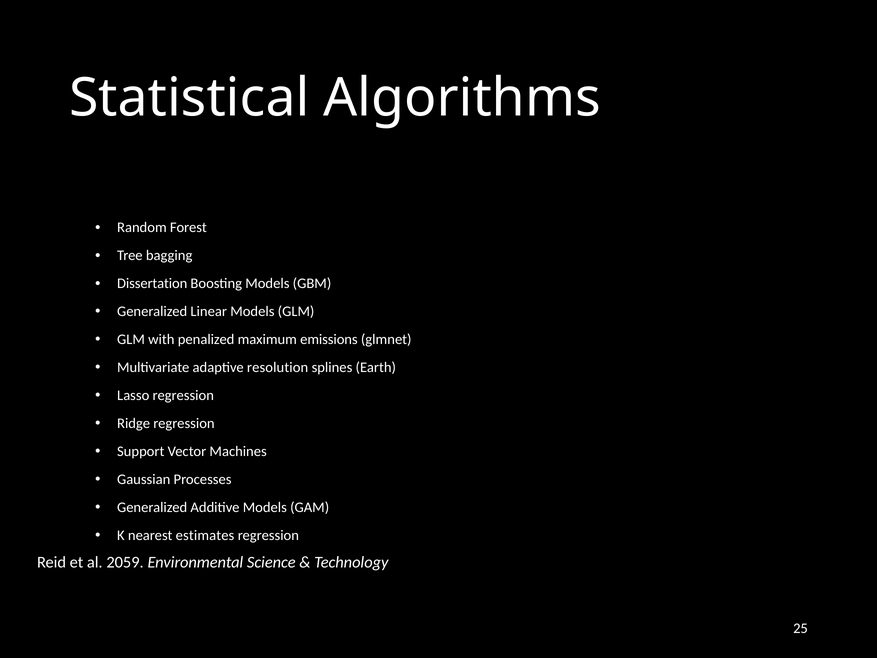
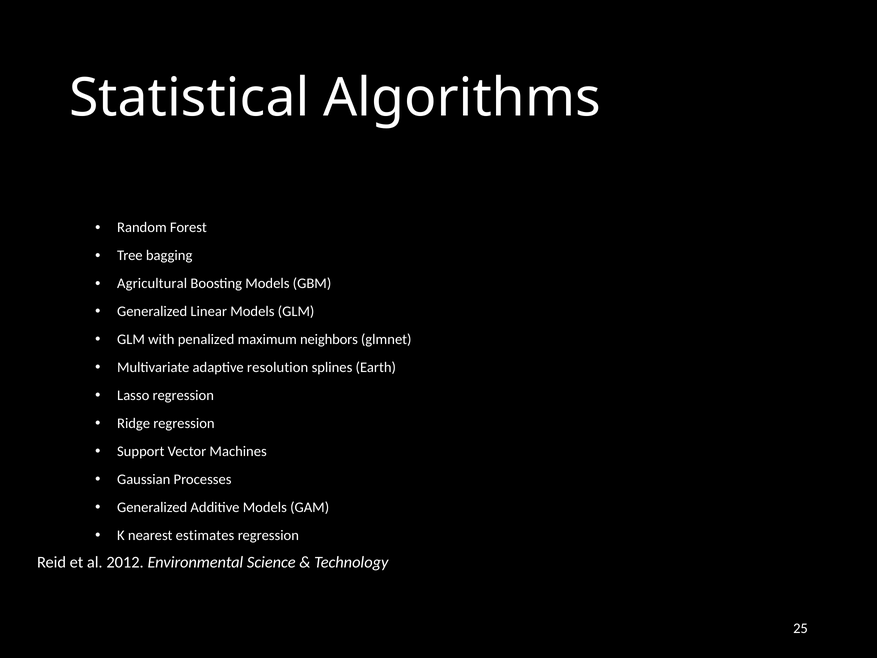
Dissertation: Dissertation -> Agricultural (152, 284)
emissions: emissions -> neighbors (329, 339)
2059: 2059 -> 2012 (125, 562)
